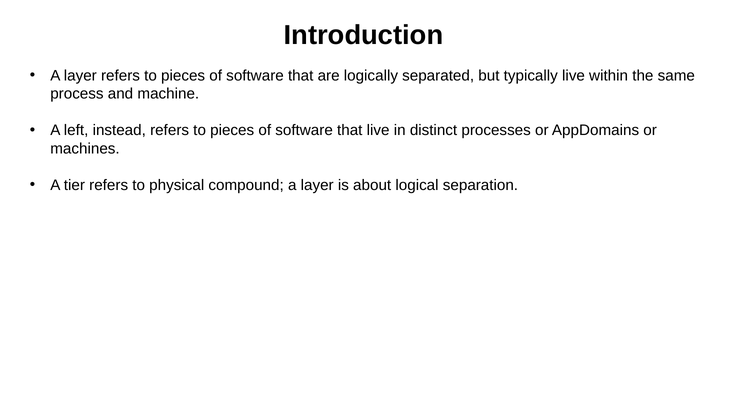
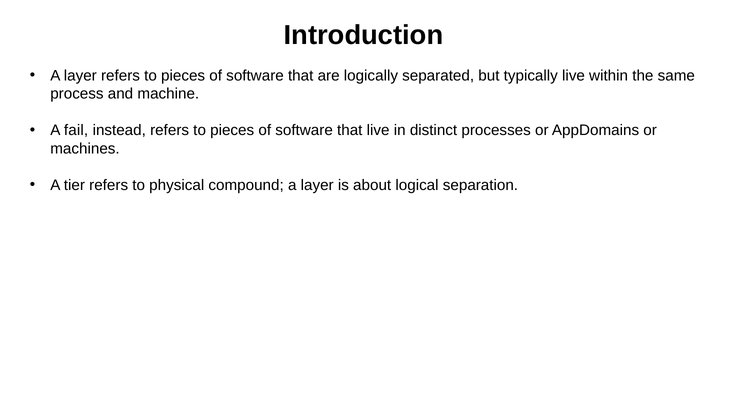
left: left -> fail (76, 130)
